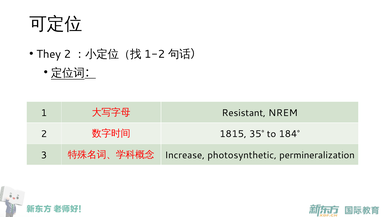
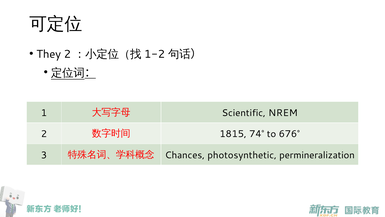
Resistant: Resistant -> Scientific (244, 113)
35°: 35° -> 74° (257, 134)
184°: 184° -> 676° (289, 134)
Increase: Increase -> Chances (185, 155)
